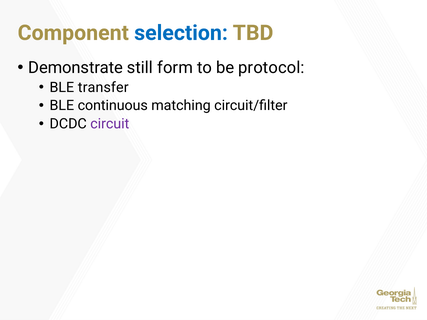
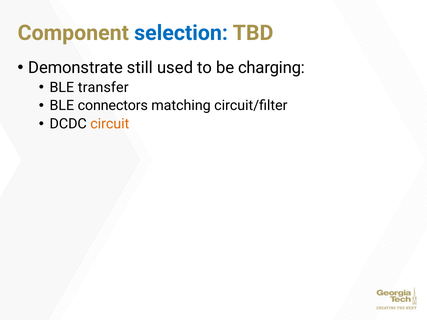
form: form -> used (175, 68)
protocol: protocol -> charging (271, 68)
continuous: continuous -> connectors (113, 106)
circuit colour: purple -> orange (110, 124)
